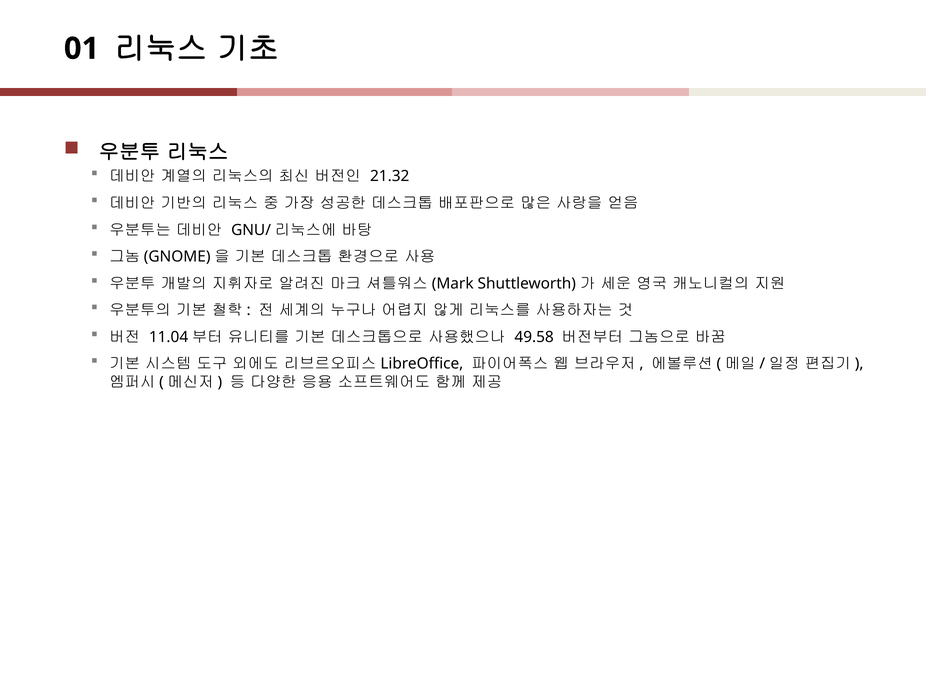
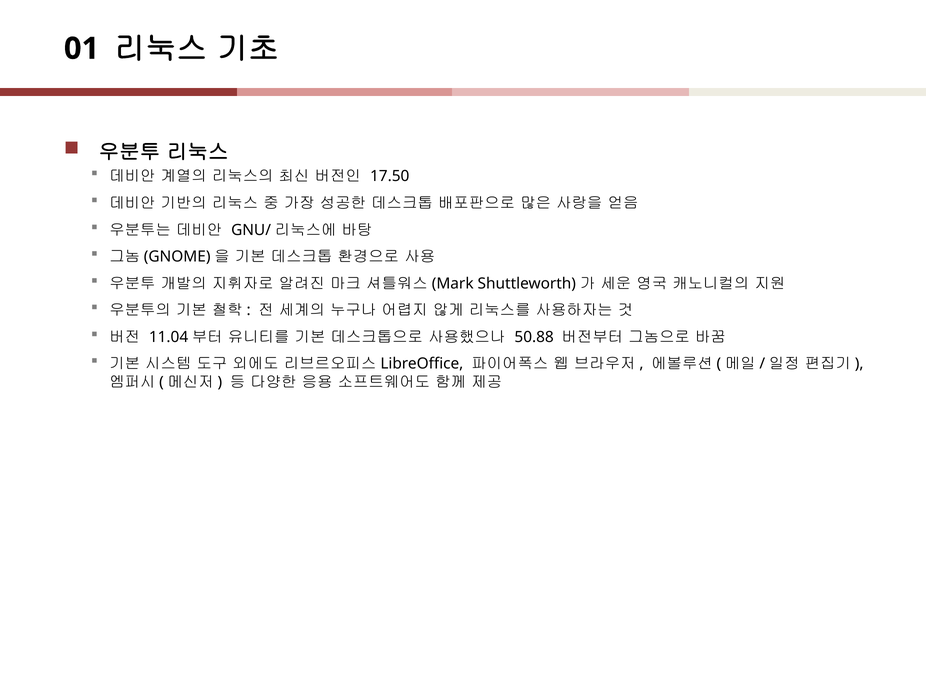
21.32: 21.32 -> 17.50 (390, 176)
49.58: 49.58 -> 50.88 (534, 337)
